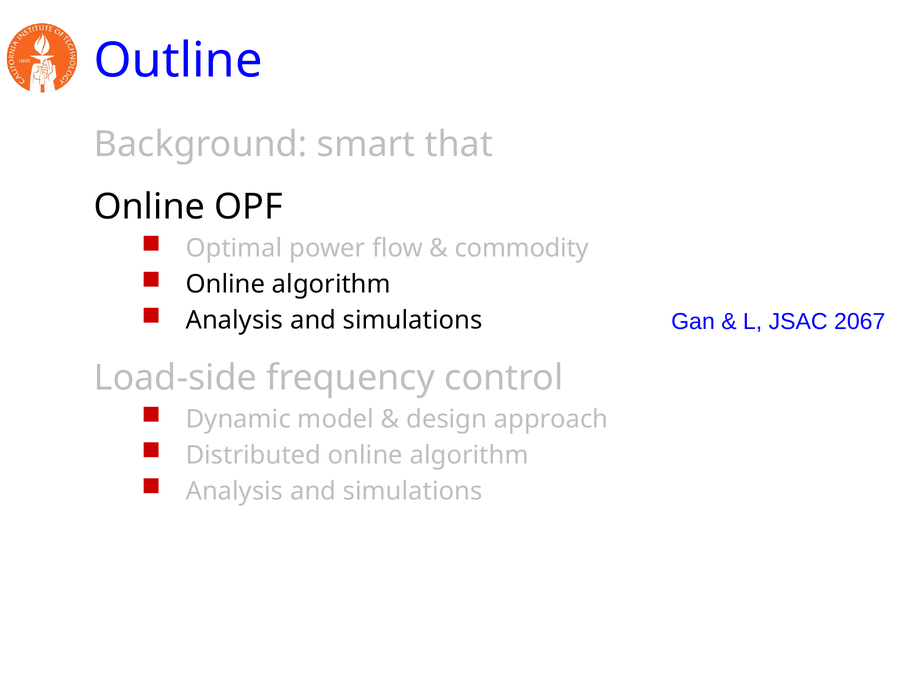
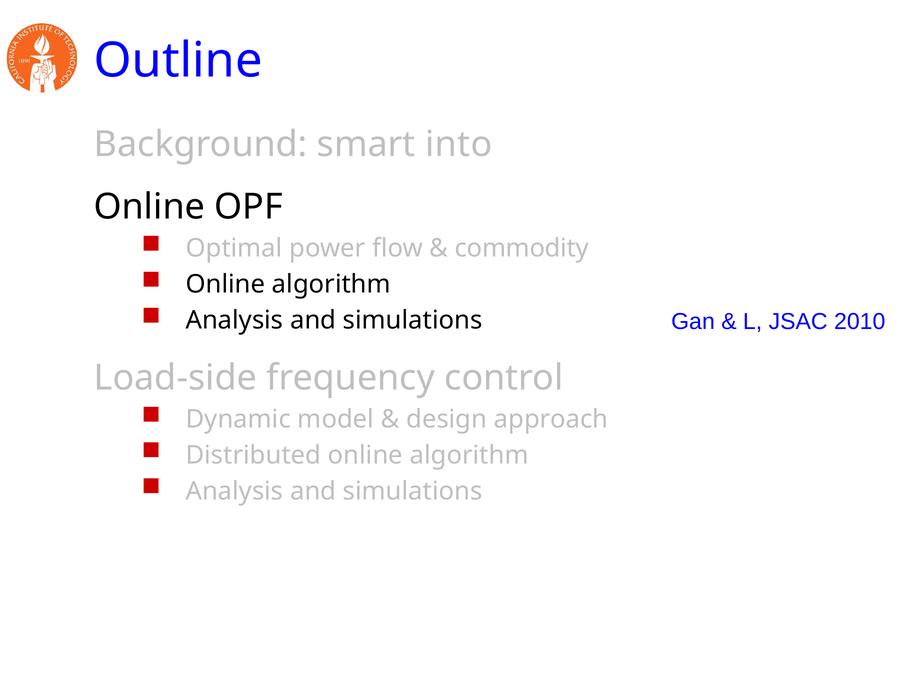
that: that -> into (459, 144)
2067: 2067 -> 2010 (860, 321)
